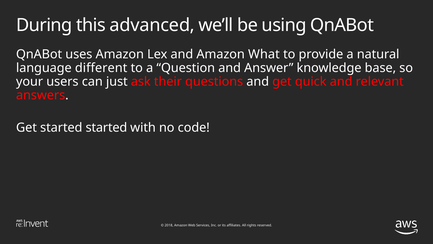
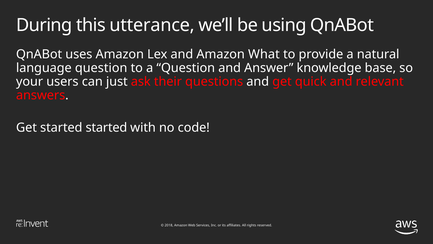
advanced: advanced -> utterance (152, 25)
language different: different -> question (101, 68)
